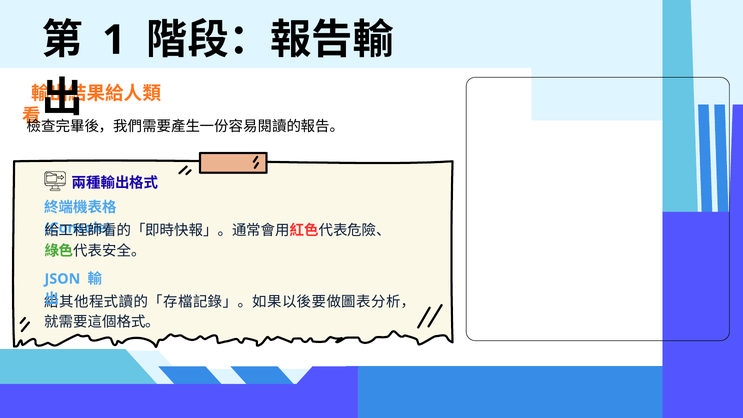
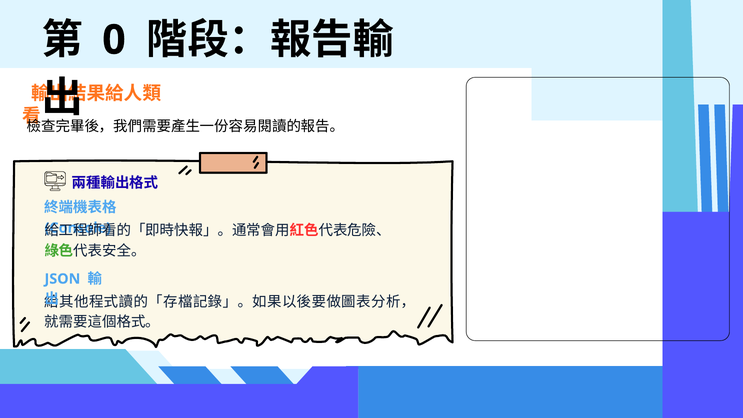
1: 1 -> 0 (114, 40)
